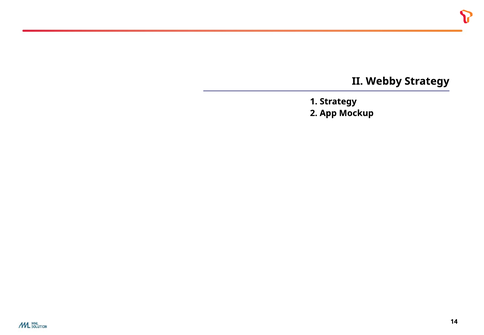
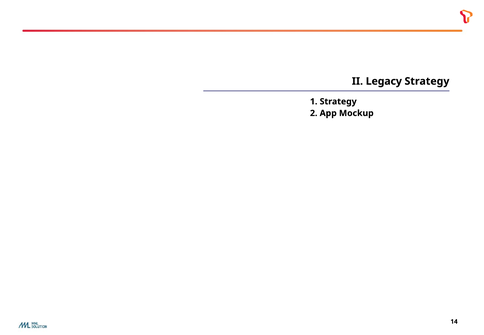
Webby: Webby -> Legacy (384, 81)
